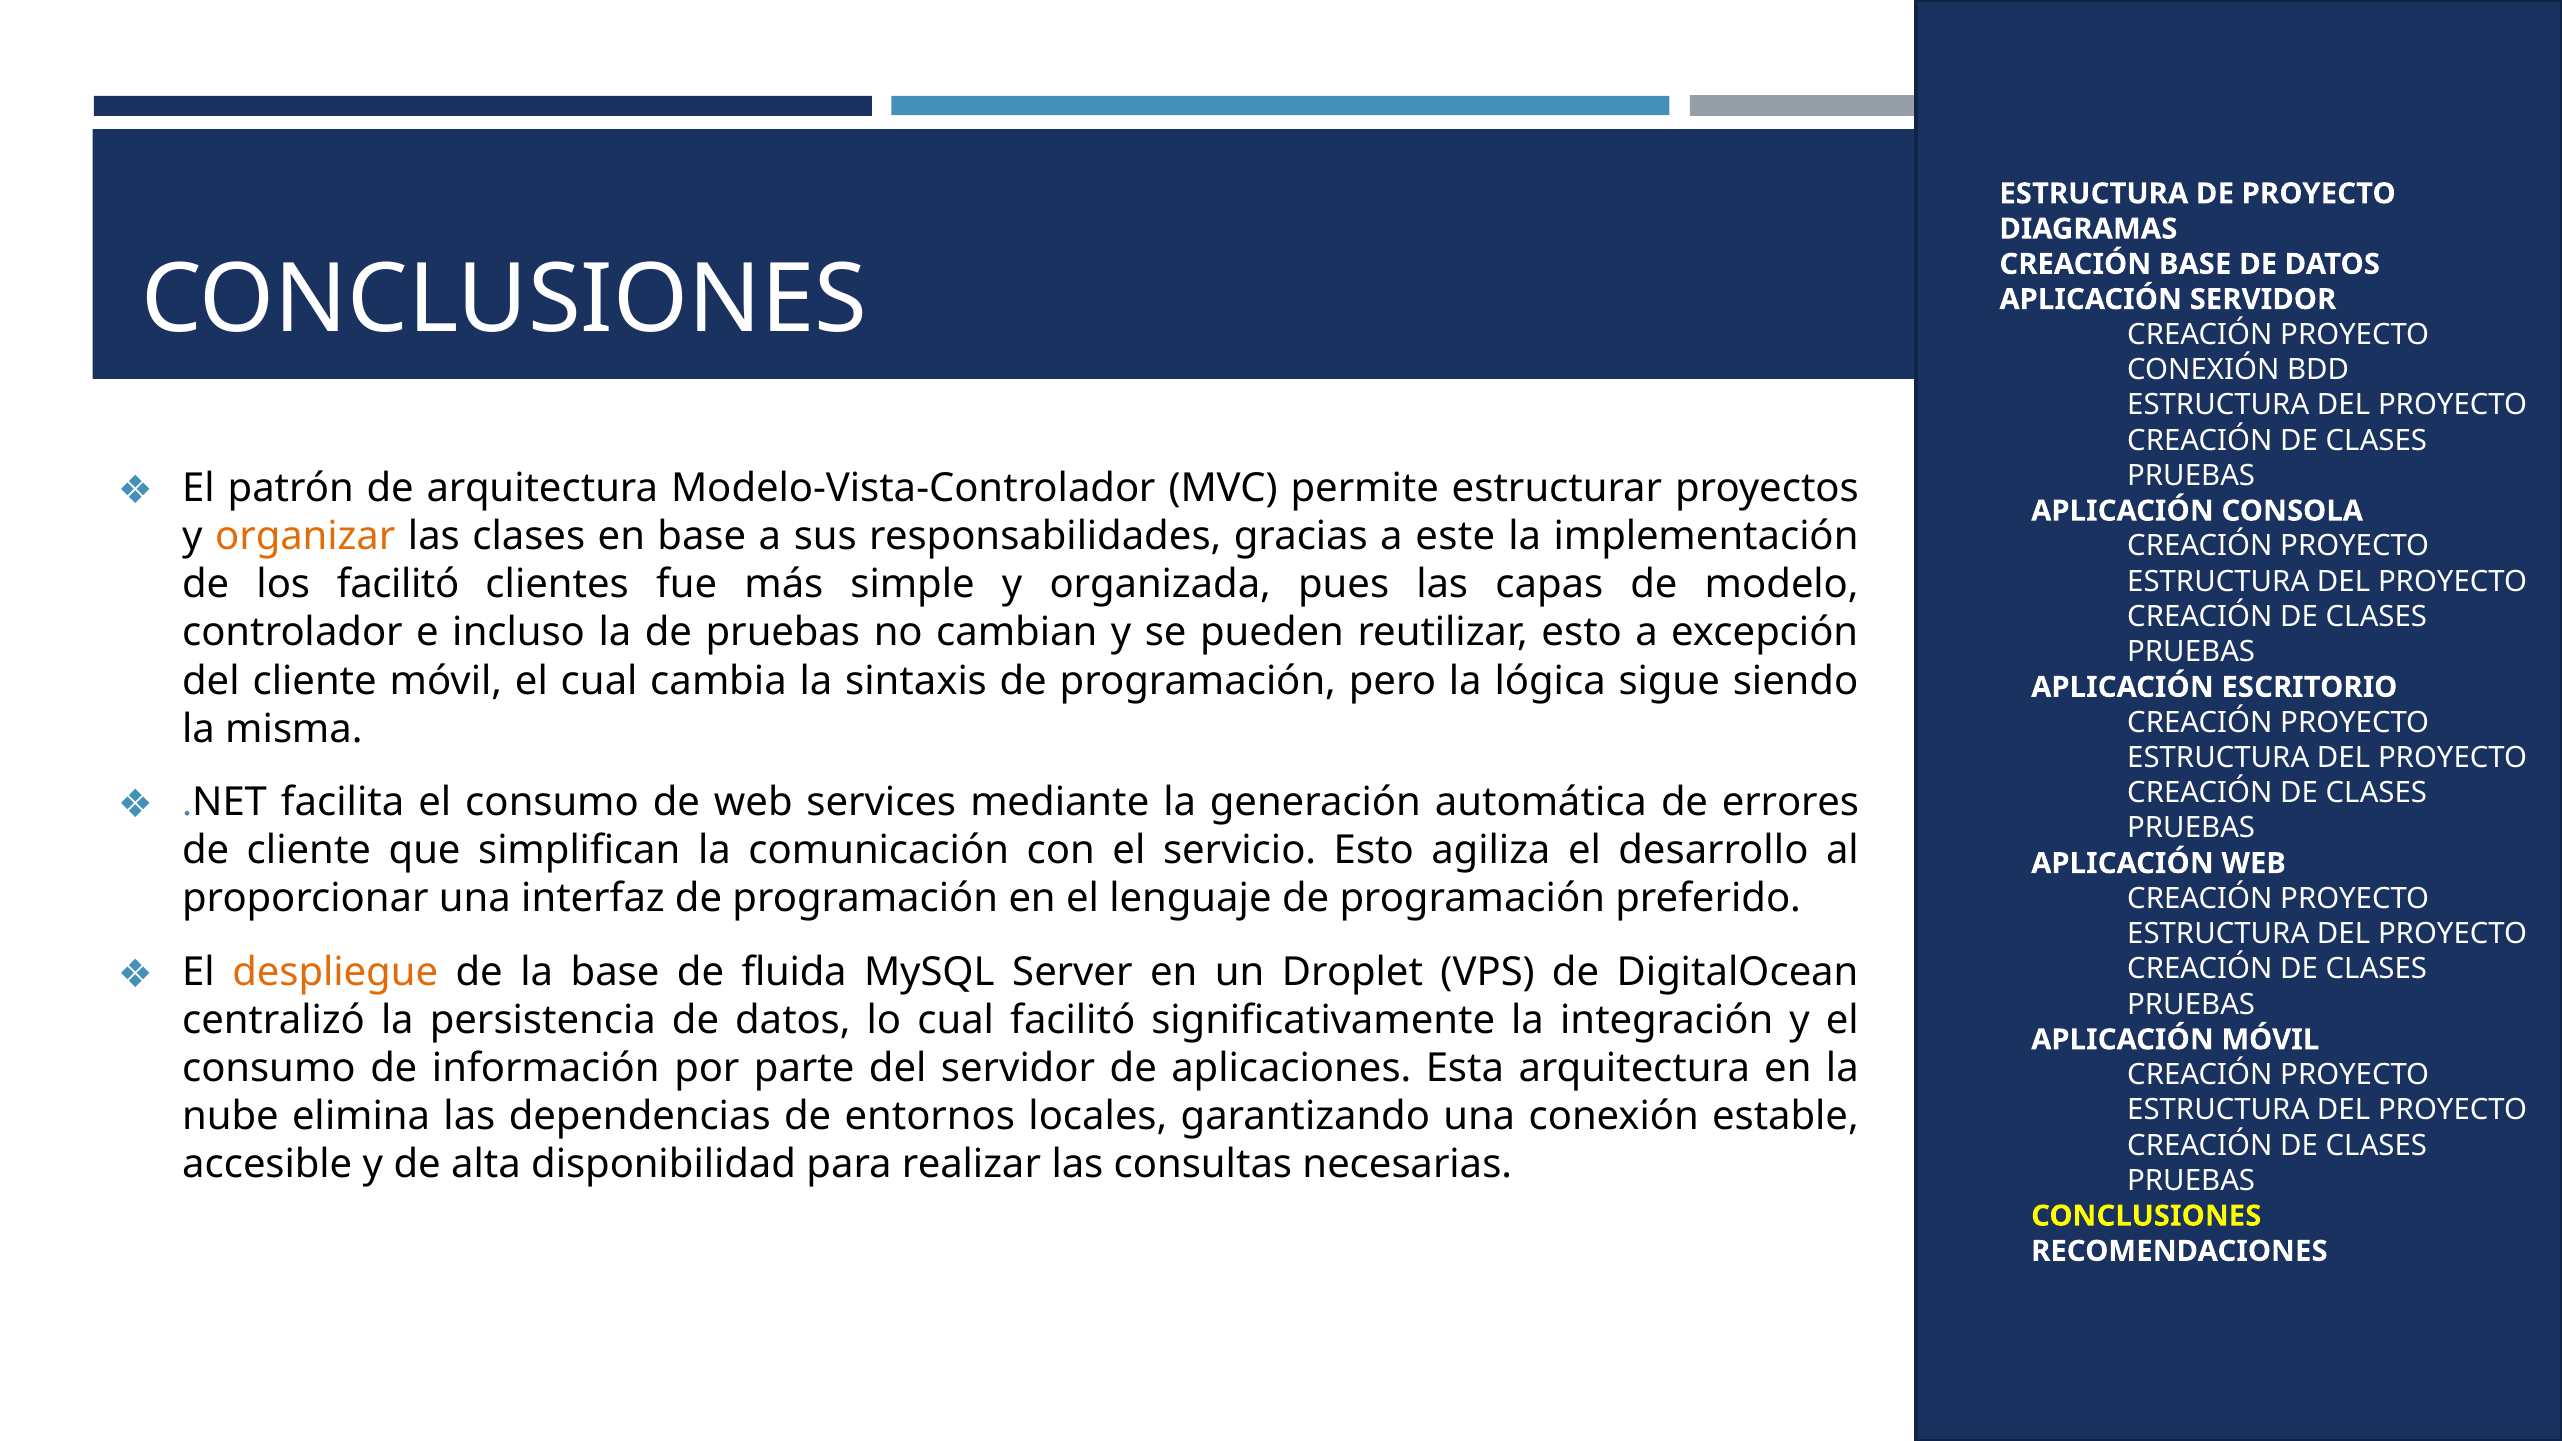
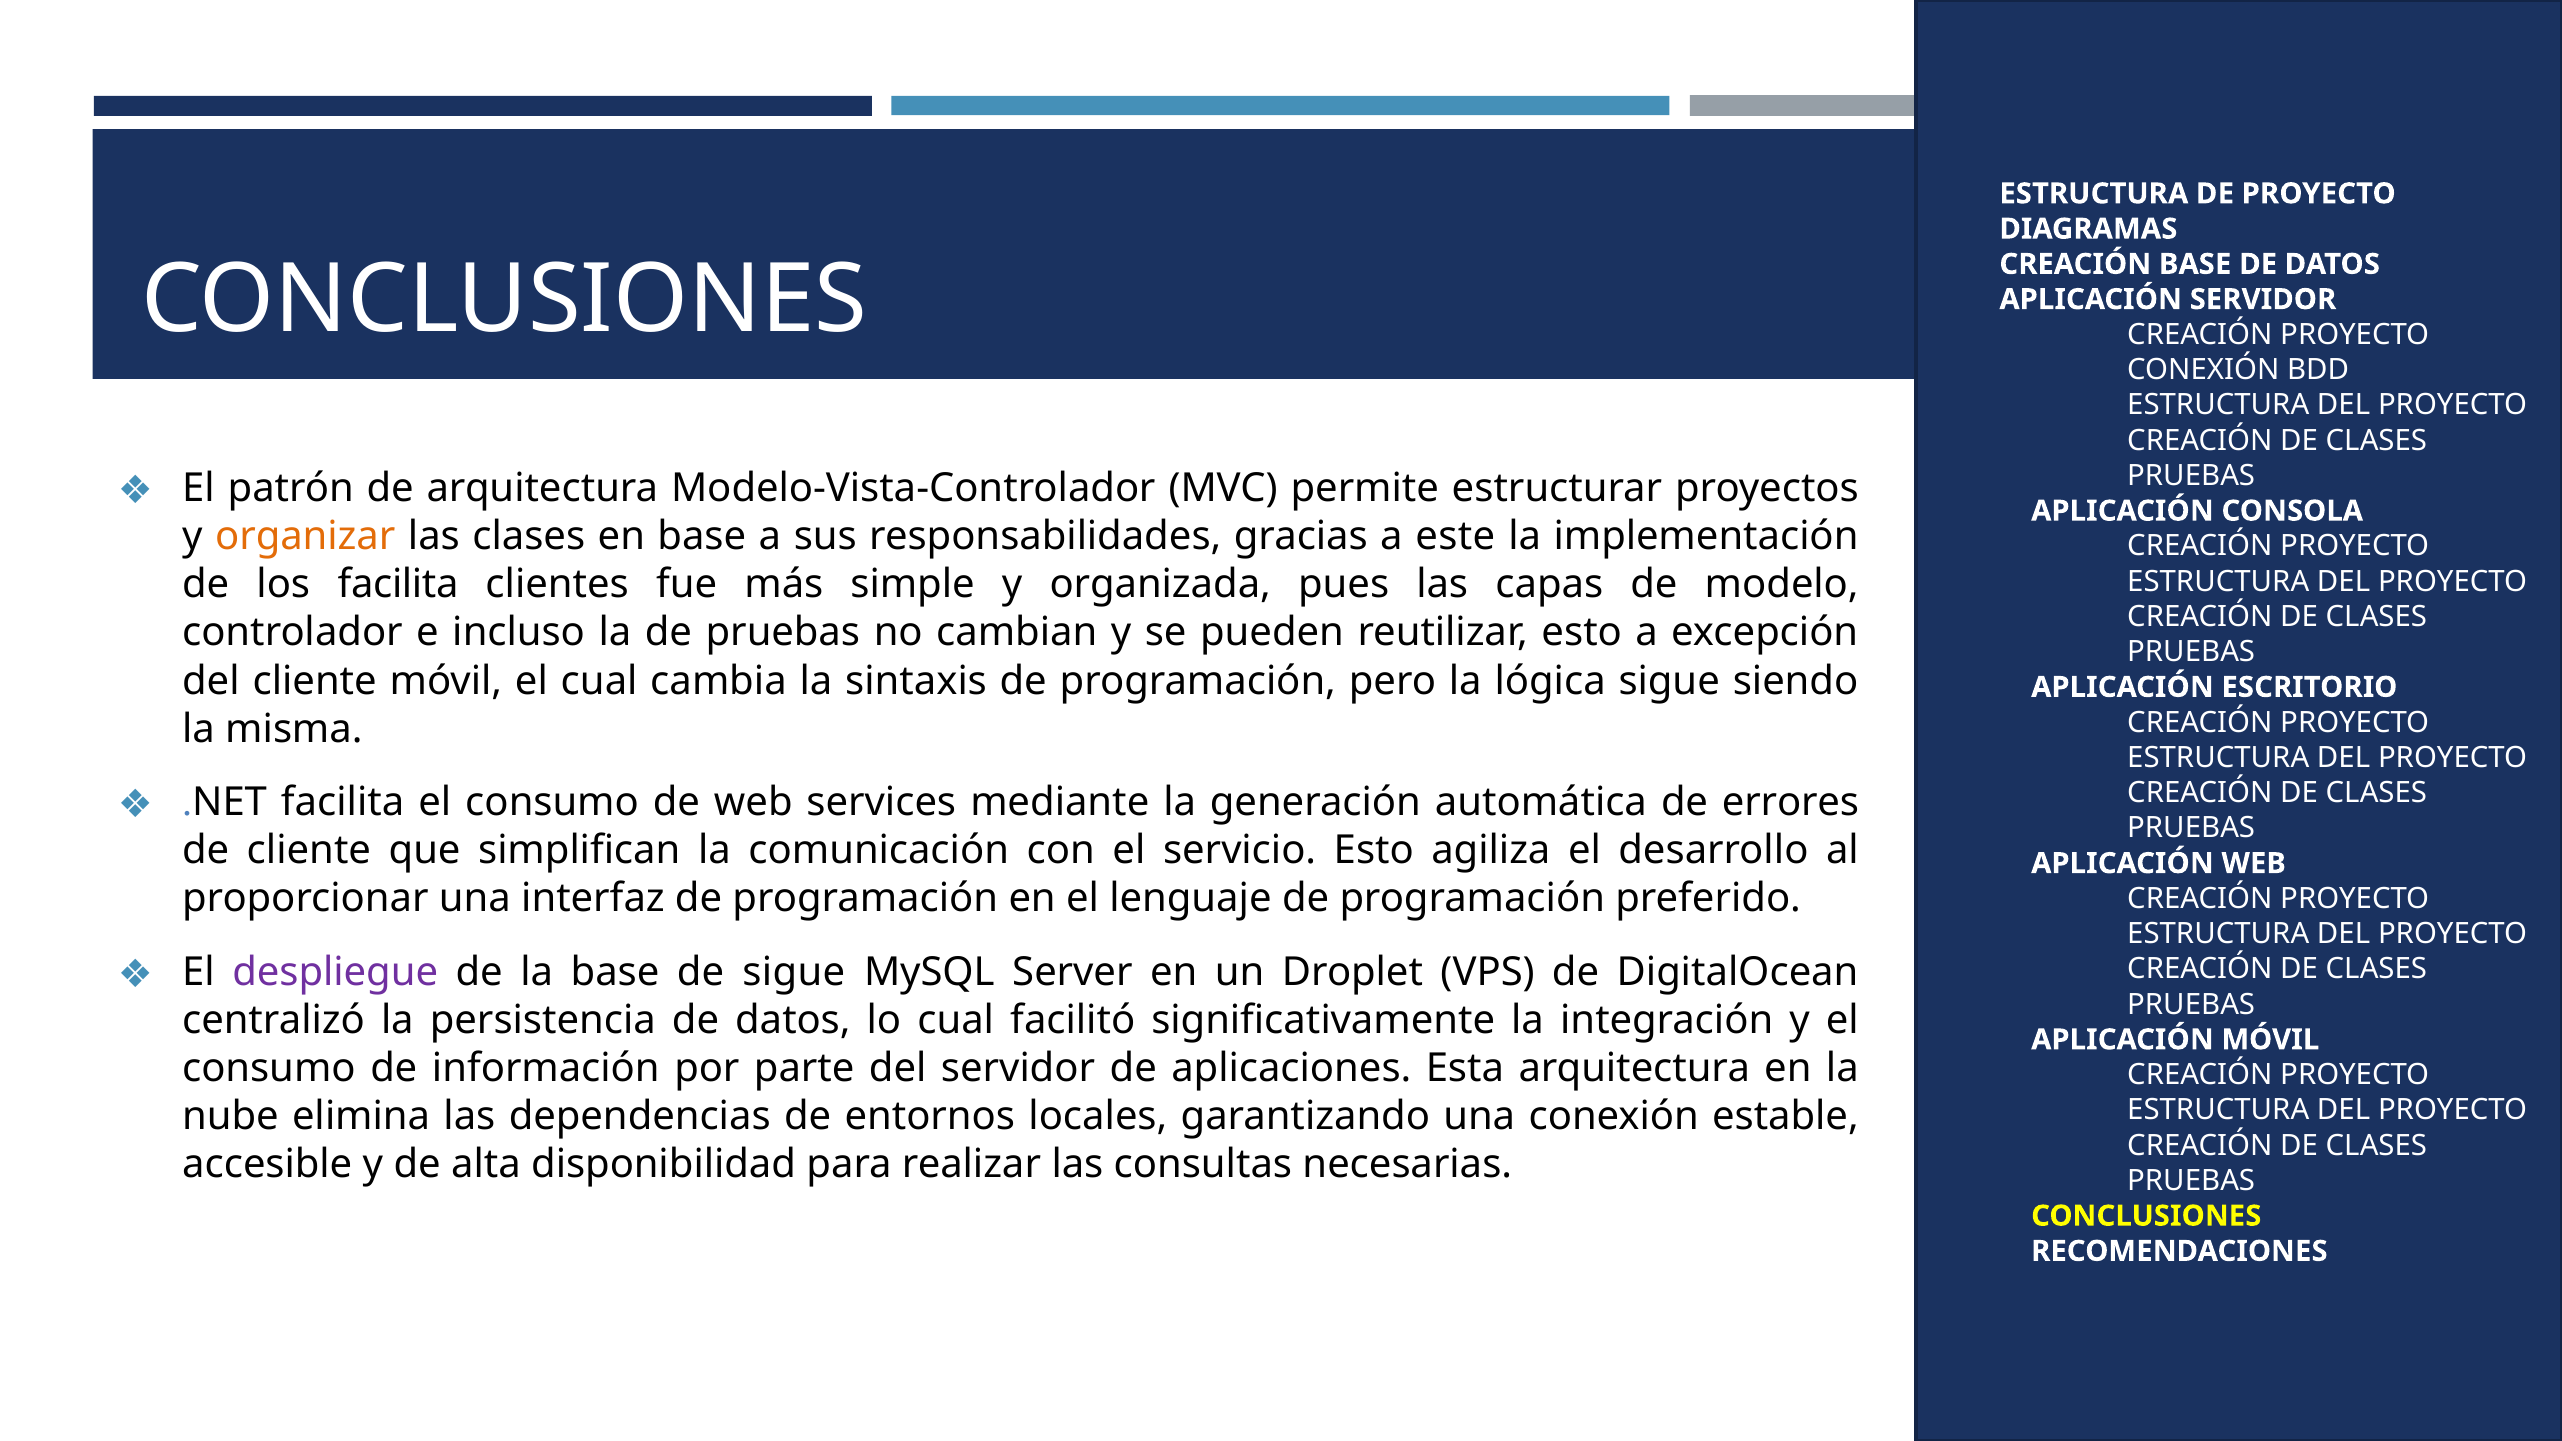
los facilitó: facilitó -> facilita (398, 585)
despliegue colour: orange -> purple (335, 972)
de fluida: fluida -> sigue (794, 972)
